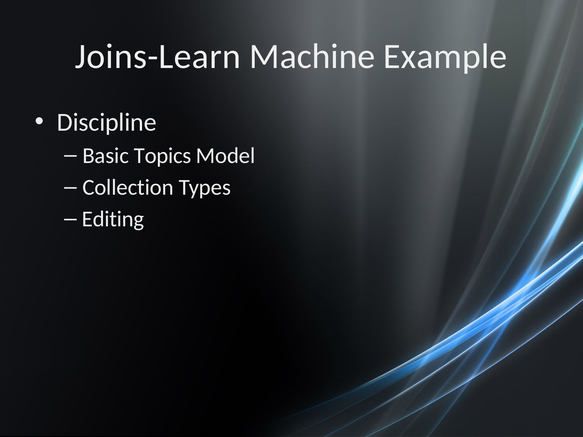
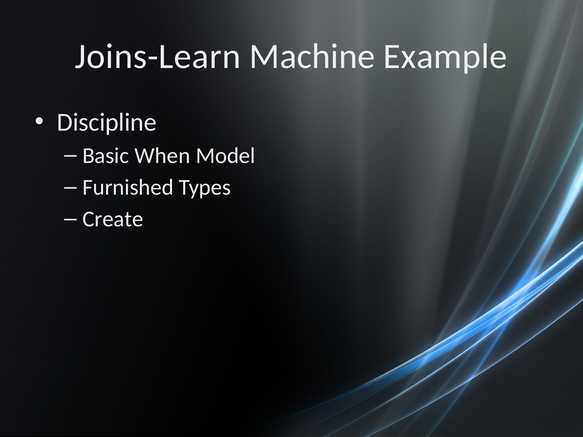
Topics: Topics -> When (162, 156)
Collection: Collection -> Furnished (128, 188)
Editing: Editing -> Create (113, 219)
